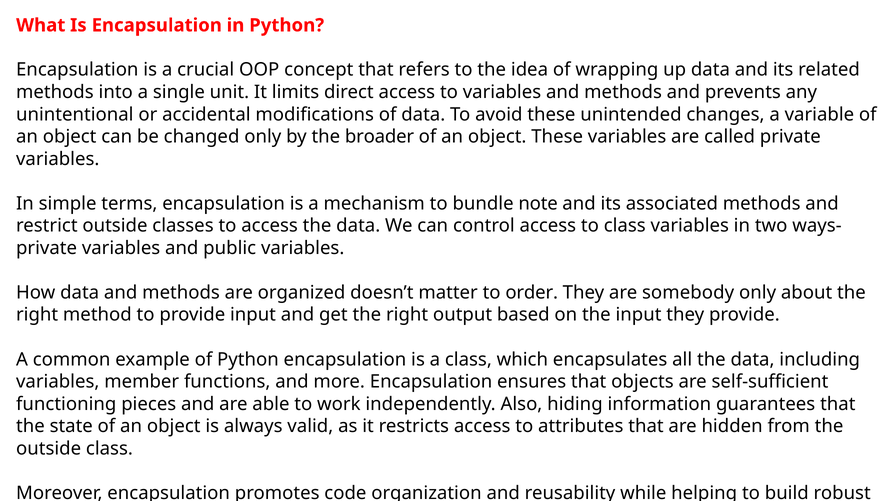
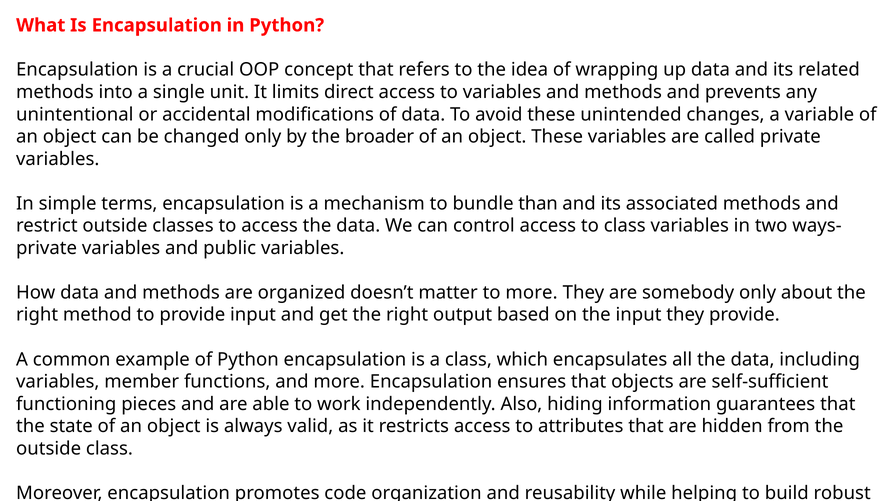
note: note -> than (538, 204)
to order: order -> more (532, 293)
